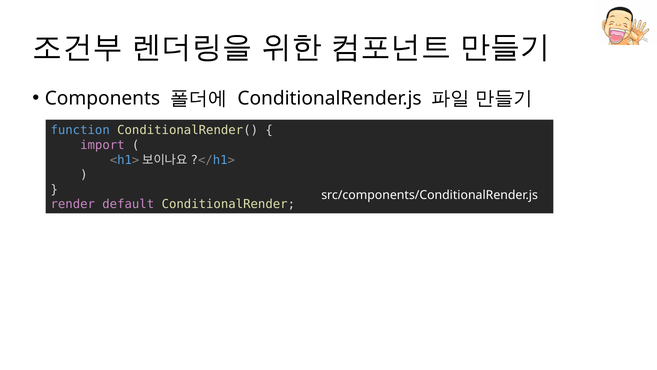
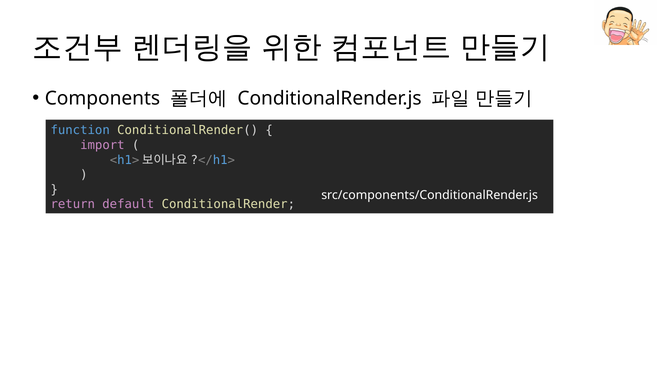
render: render -> return (73, 204)
